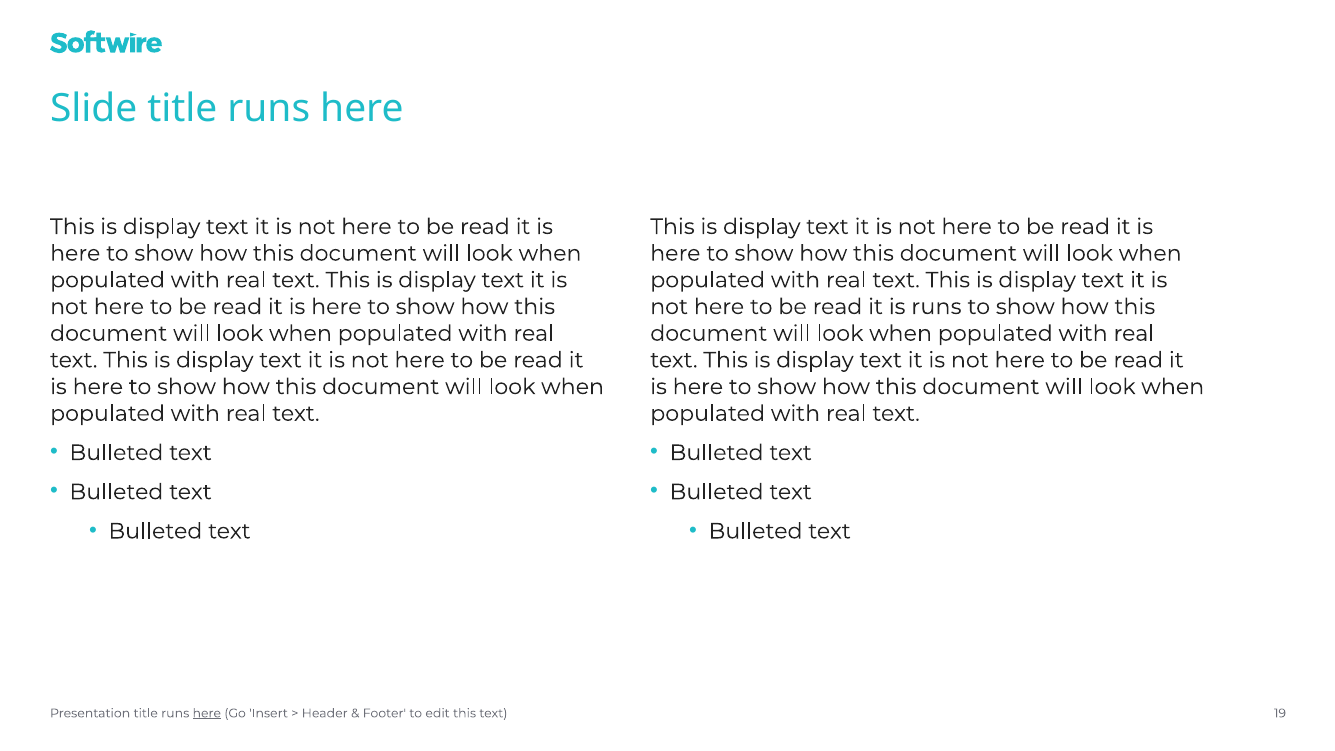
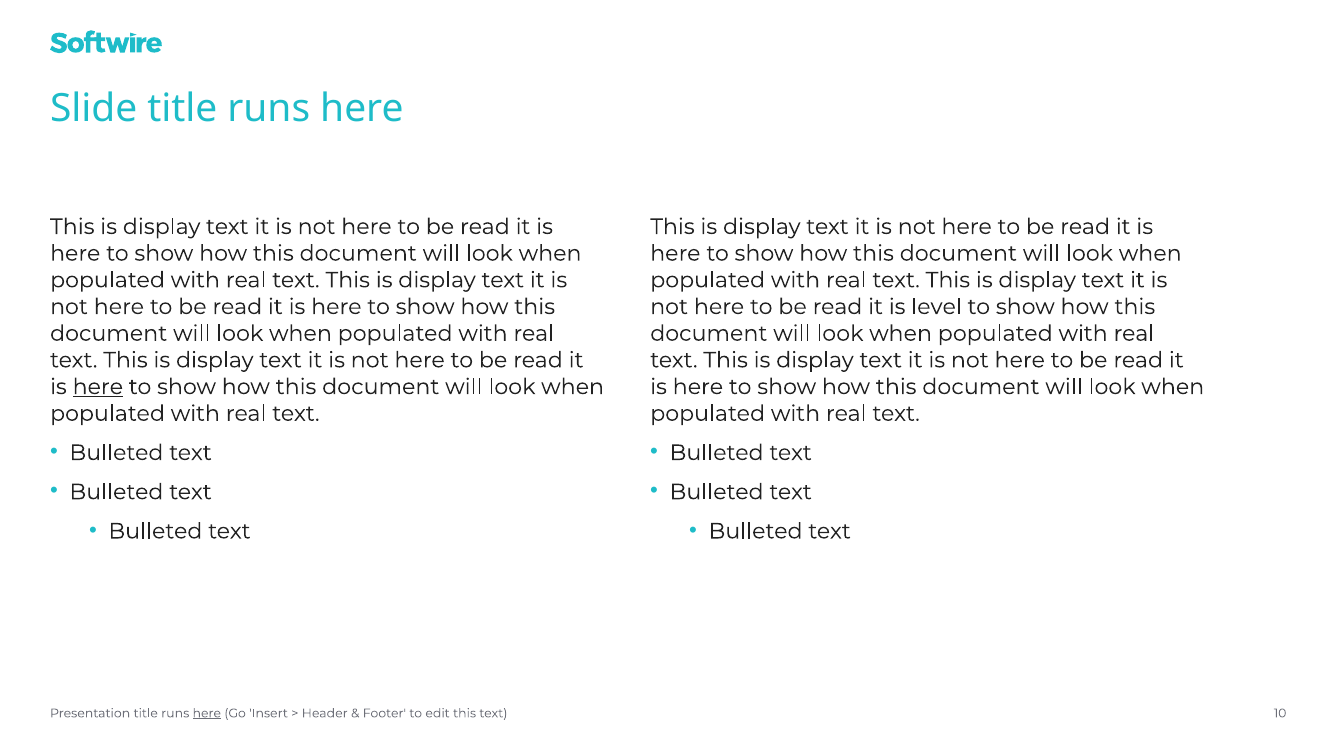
is runs: runs -> level (937, 307)
here underline: none -> present (98, 387)
19: 19 -> 10 (1280, 713)
